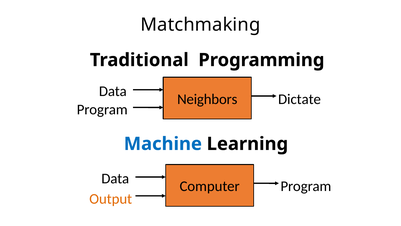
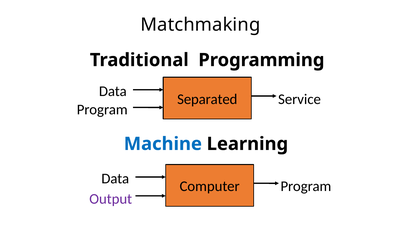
Neighbors: Neighbors -> Separated (207, 99)
Dictate: Dictate -> Service (299, 99)
Output colour: orange -> purple (111, 199)
